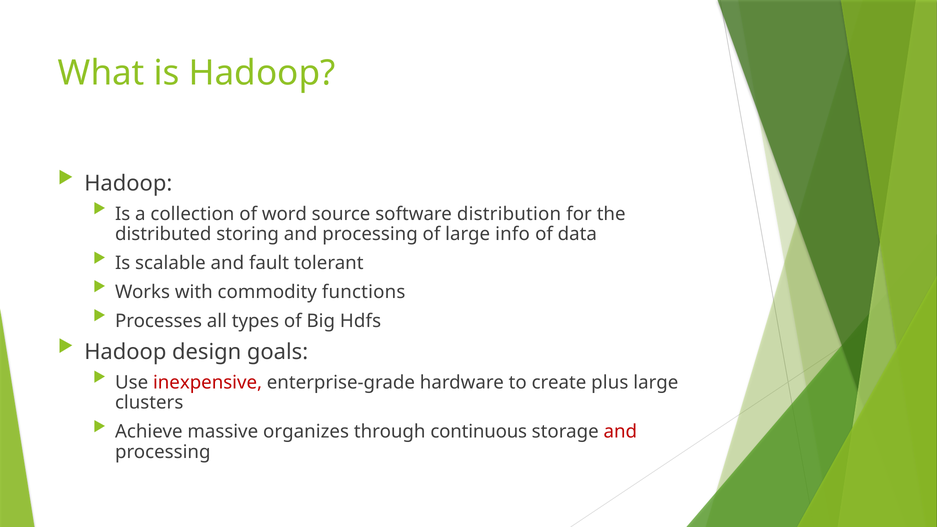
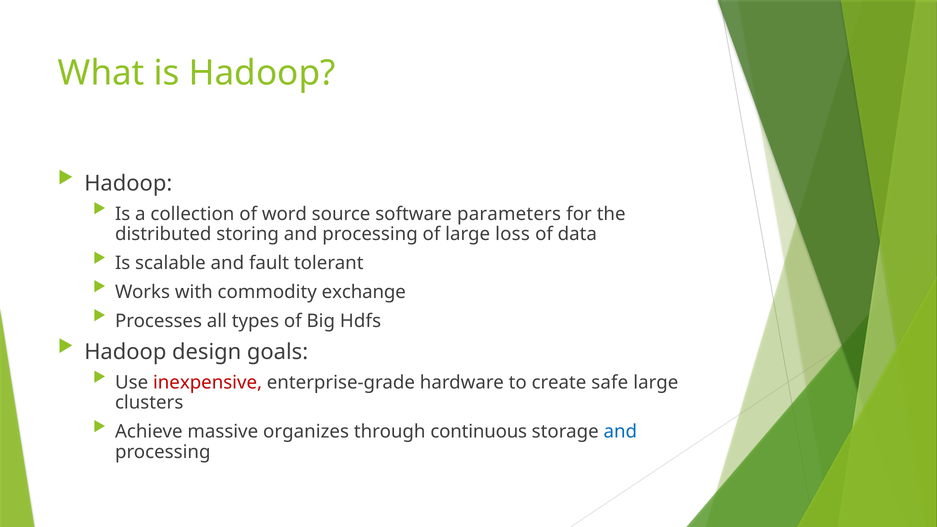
distribution: distribution -> parameters (509, 214)
info: info -> loss (513, 234)
functions: functions -> exchange (364, 292)
plus: plus -> safe (610, 383)
and colour: red -> blue (620, 432)
